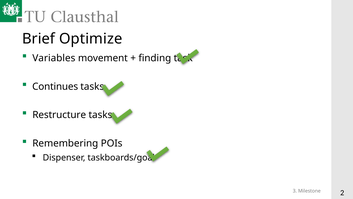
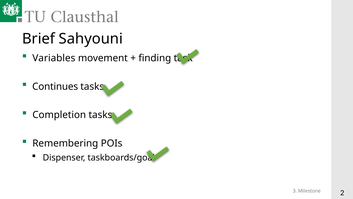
Optimize: Optimize -> Sahyouni (91, 39)
Restructure: Restructure -> Completion (59, 115)
